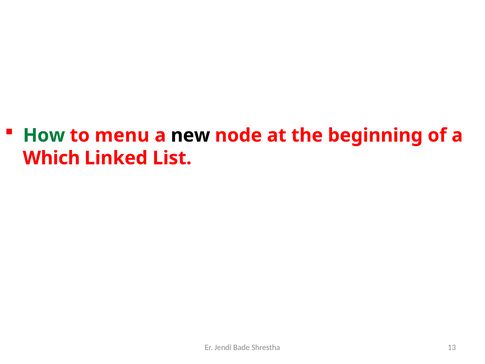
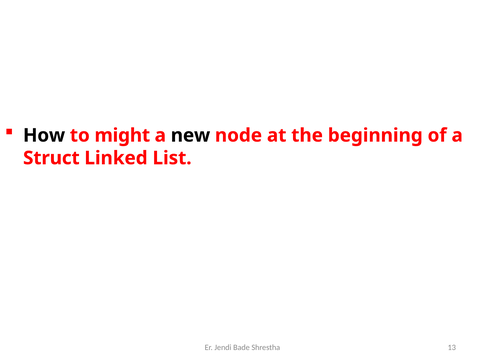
How colour: green -> black (44, 135)
menu: menu -> might (122, 135)
Which: Which -> Struct (51, 158)
